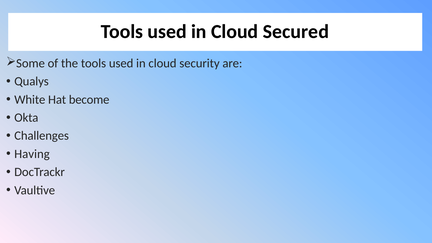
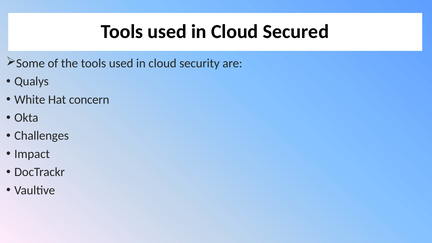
become: become -> concern (89, 100)
Having: Having -> Impact (32, 154)
